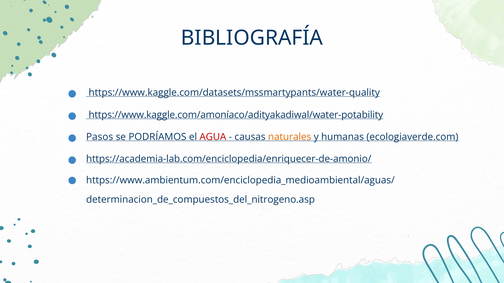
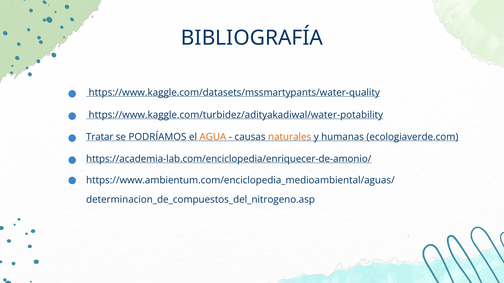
https://www.kaggle.com/amoníaco/adityakadiwal/water-potability: https://www.kaggle.com/amoníaco/adityakadiwal/water-potability -> https://www.kaggle.com/turbidez/adityakadiwal/water-potability (236, 115)
Pasos: Pasos -> Tratar (100, 137)
AGUA colour: red -> orange (213, 137)
